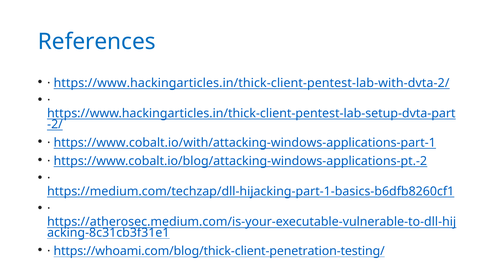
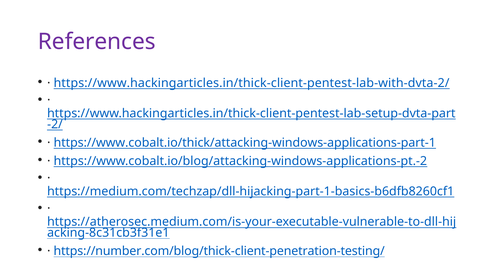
References colour: blue -> purple (97, 42)
https://www.cobalt.io/with/attacking-windows-applications-part-1: https://www.cobalt.io/with/attacking-windows-applications-part-1 -> https://www.cobalt.io/thick/attacking-windows-applications-part-1 (245, 143)
https://whoami.com/blog/thick-client-penetration-testing/: https://whoami.com/blog/thick-client-penetration-testing/ -> https://number.com/blog/thick-client-penetration-testing/ (219, 251)
